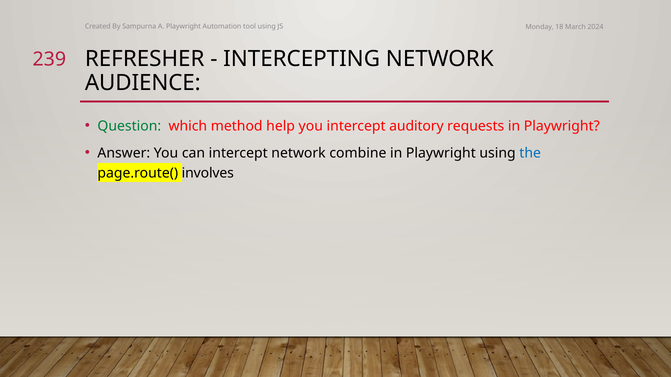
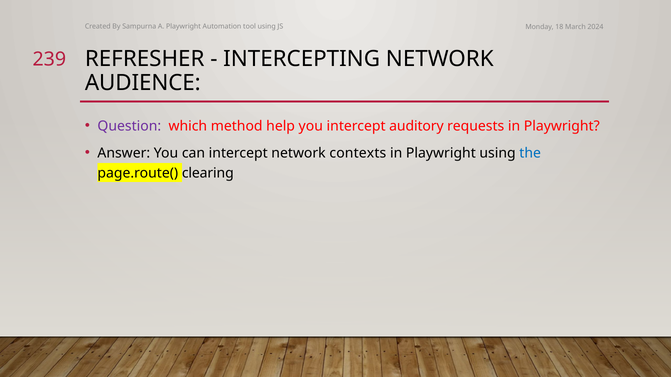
Question colour: green -> purple (129, 126)
combine: combine -> contexts (358, 153)
involves: involves -> clearing (208, 173)
